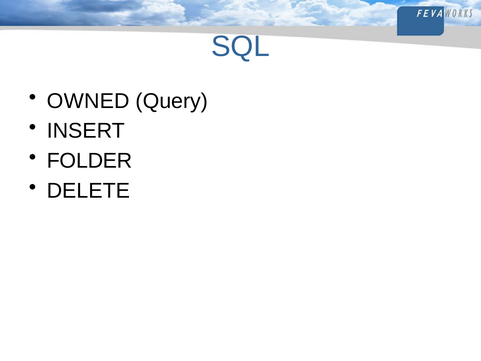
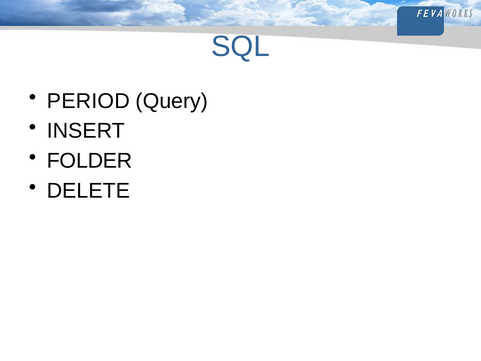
OWNED: OWNED -> PERIOD (88, 101)
